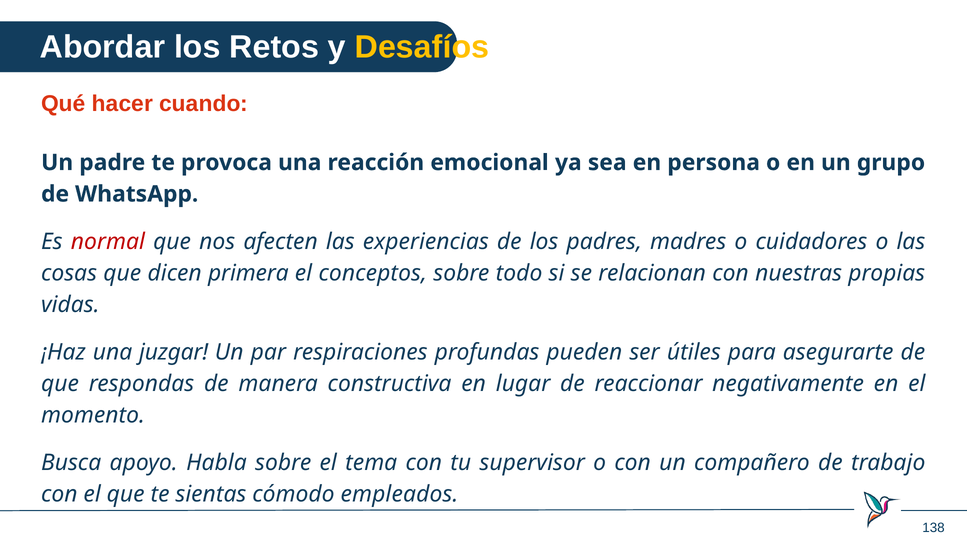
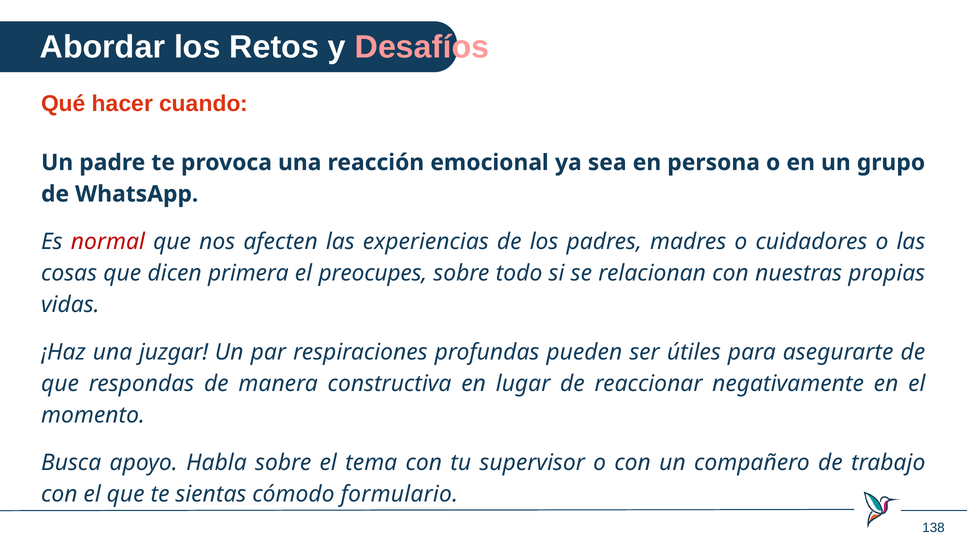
Desafíos colour: yellow -> pink (422, 47)
conceptos: conceptos -> preocupes (373, 273)
empleados: empleados -> formulario (399, 494)
